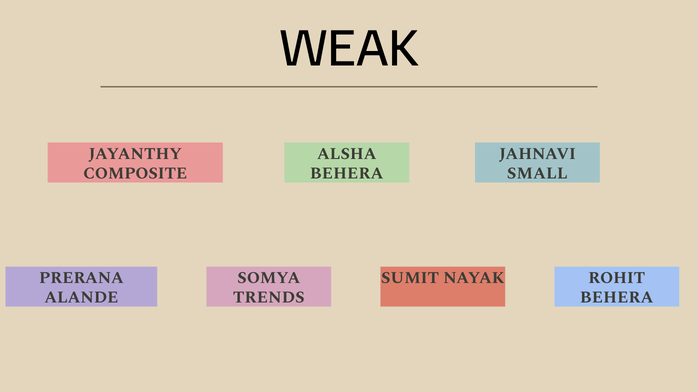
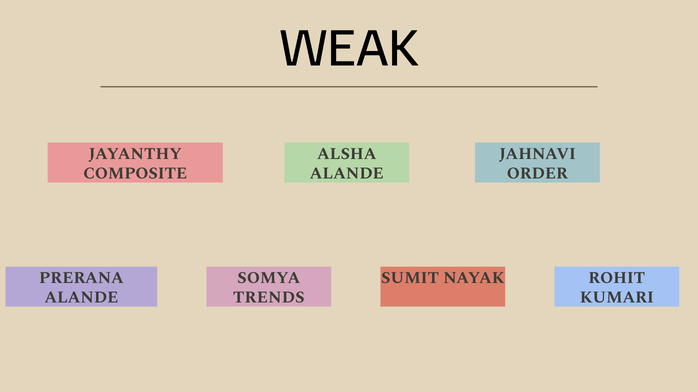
BEHERA: BEHERA -> ALANDE (347, 174)
SMALL: SMALL -> ORDER (537, 174)
BEHERA: BEHERA -> KUMARI (617, 298)
